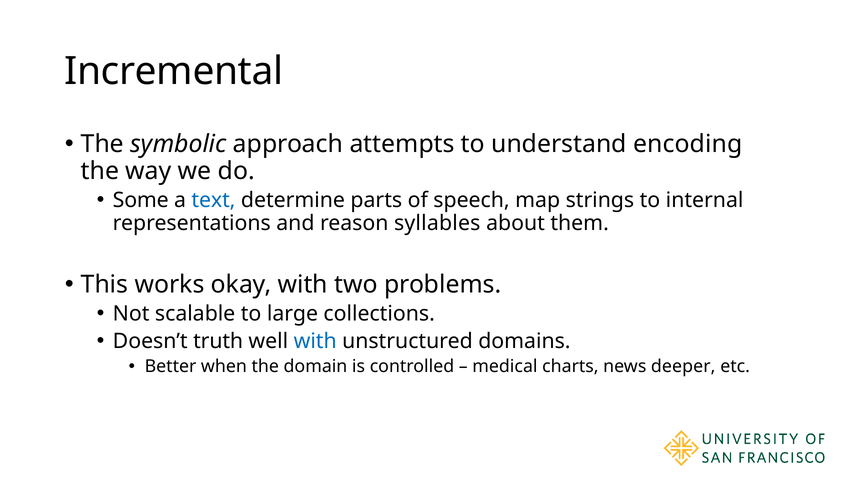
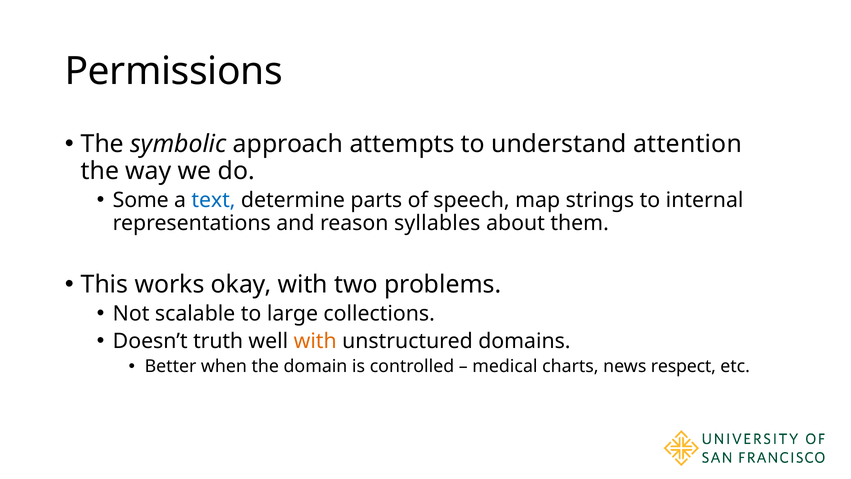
Incremental: Incremental -> Permissions (174, 71)
encoding: encoding -> attention (688, 144)
with colour: blue -> orange (315, 341)
deeper: deeper -> respect (683, 366)
